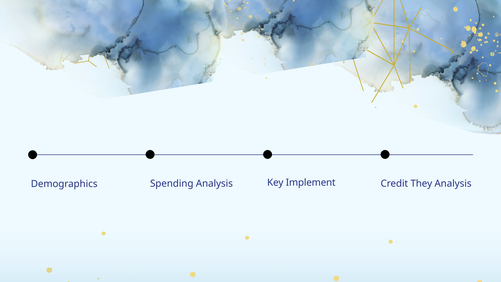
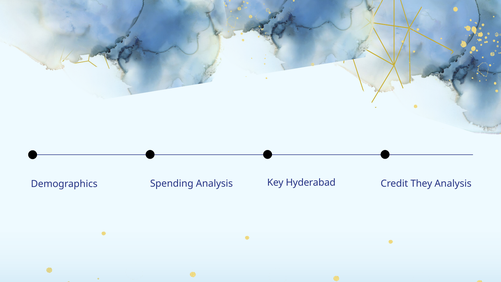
Implement: Implement -> Hyderabad (311, 183)
